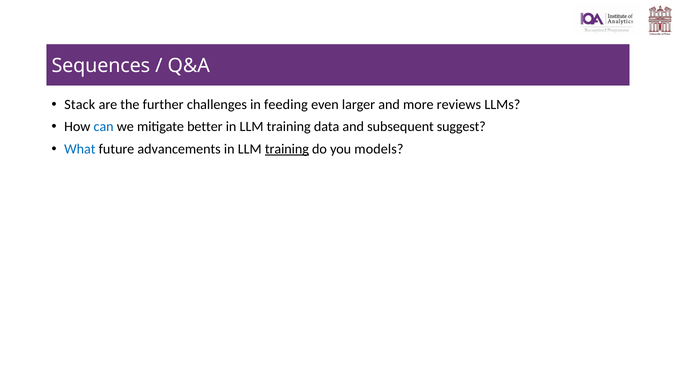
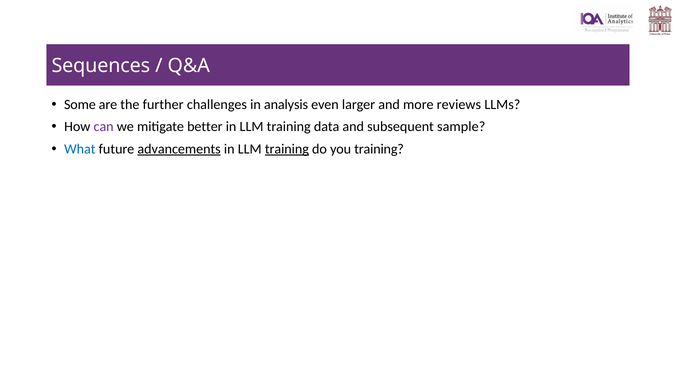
Stack: Stack -> Some (80, 105)
feeding: feeding -> analysis (286, 105)
can colour: blue -> purple (104, 127)
suggest: suggest -> sample (461, 127)
advancements underline: none -> present (179, 149)
you models: models -> training (379, 149)
